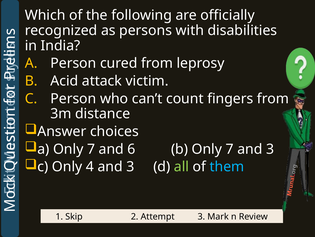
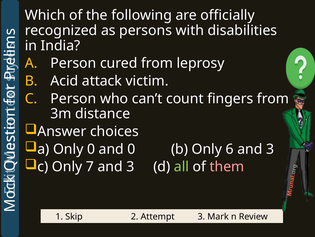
a Only 7: 7 -> 0 (91, 149)
and 6: 6 -> 0 (131, 149)
b Only 7: 7 -> 6 (230, 149)
4: 4 -> 7 (90, 166)
them colour: light blue -> pink (227, 166)
